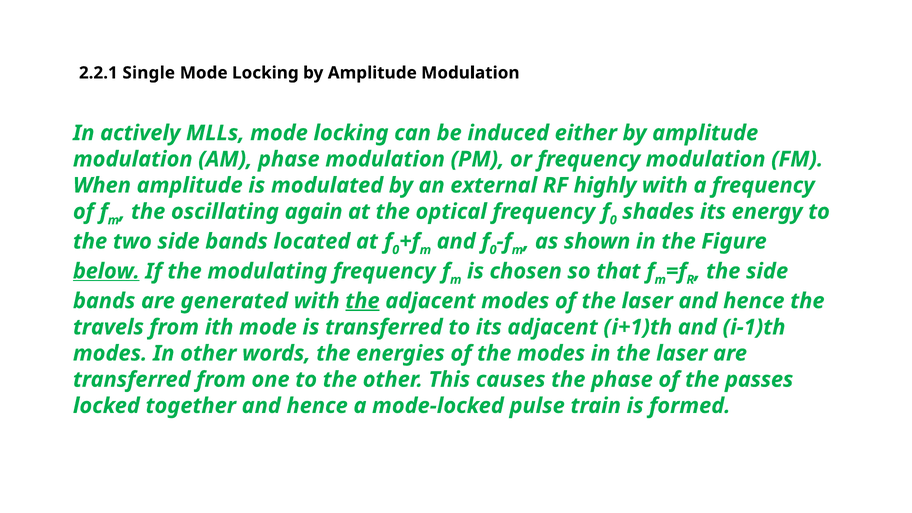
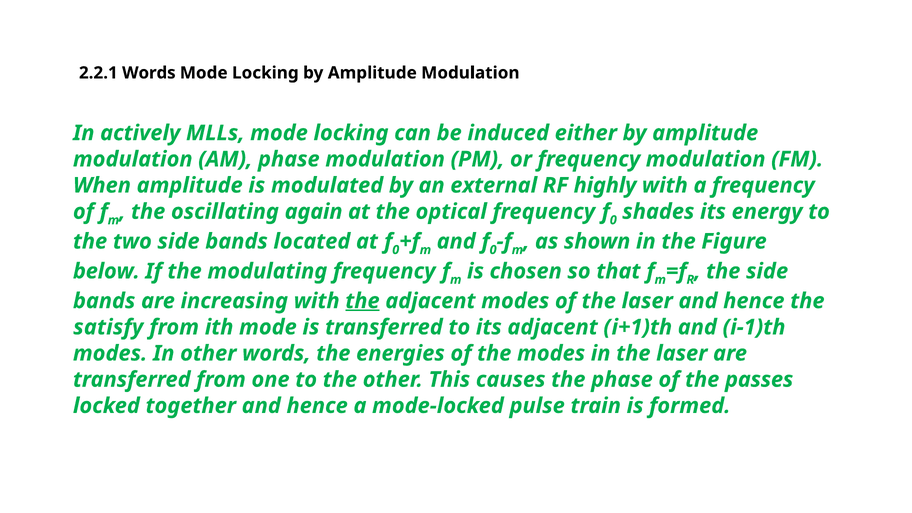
2.2.1 Single: Single -> Words (149, 73)
below underline: present -> none (106, 271)
generated: generated -> increasing (234, 301)
travels: travels -> satisfy (108, 327)
